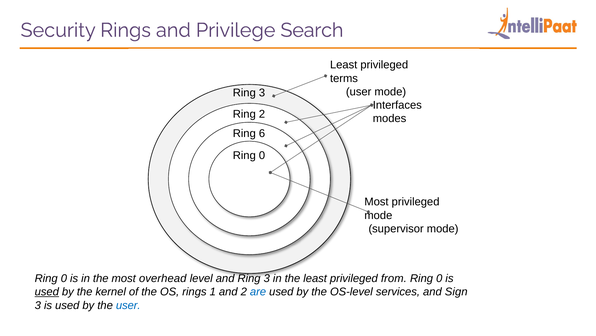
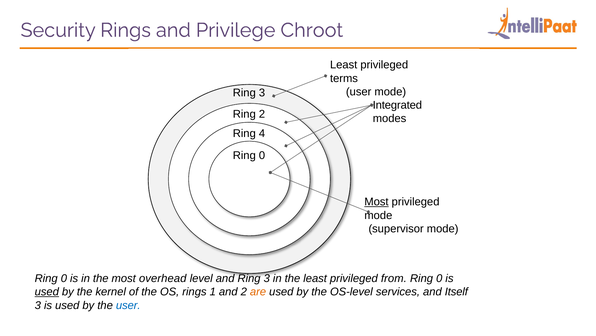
Search: Search -> Chroot (312, 30)
Interfaces: Interfaces -> Integrated (397, 105)
6: 6 -> 4 (262, 133)
Most underline: none -> present (376, 201)
are colour: blue -> orange (258, 291)
Sign: Sign -> Itself (456, 291)
